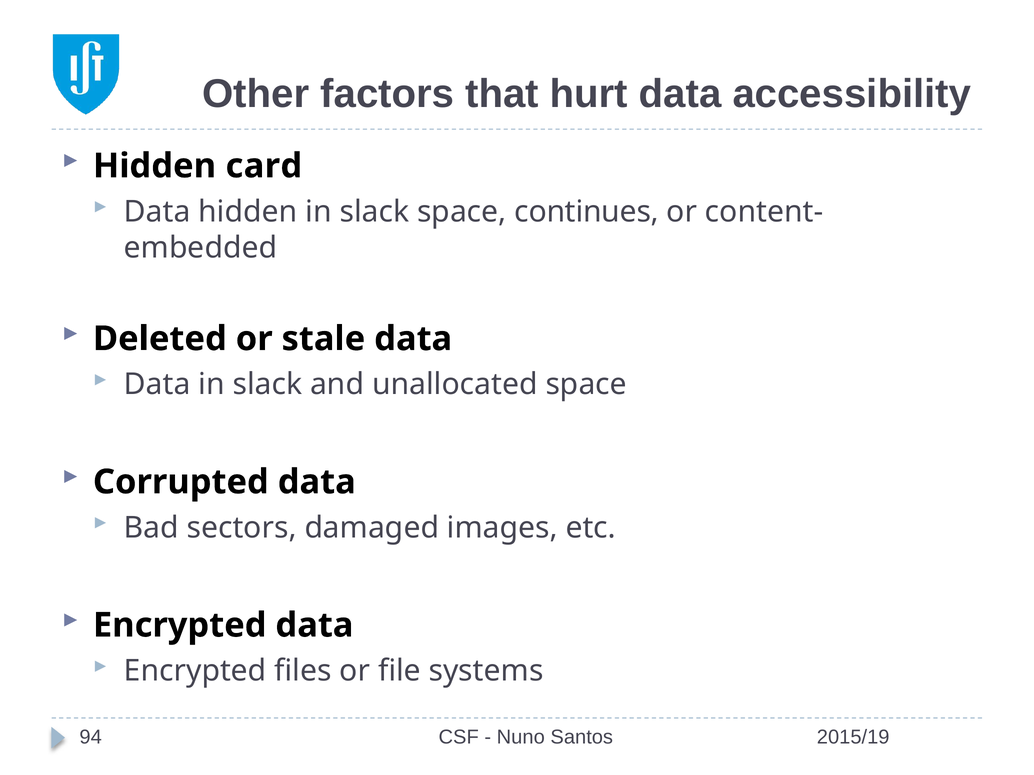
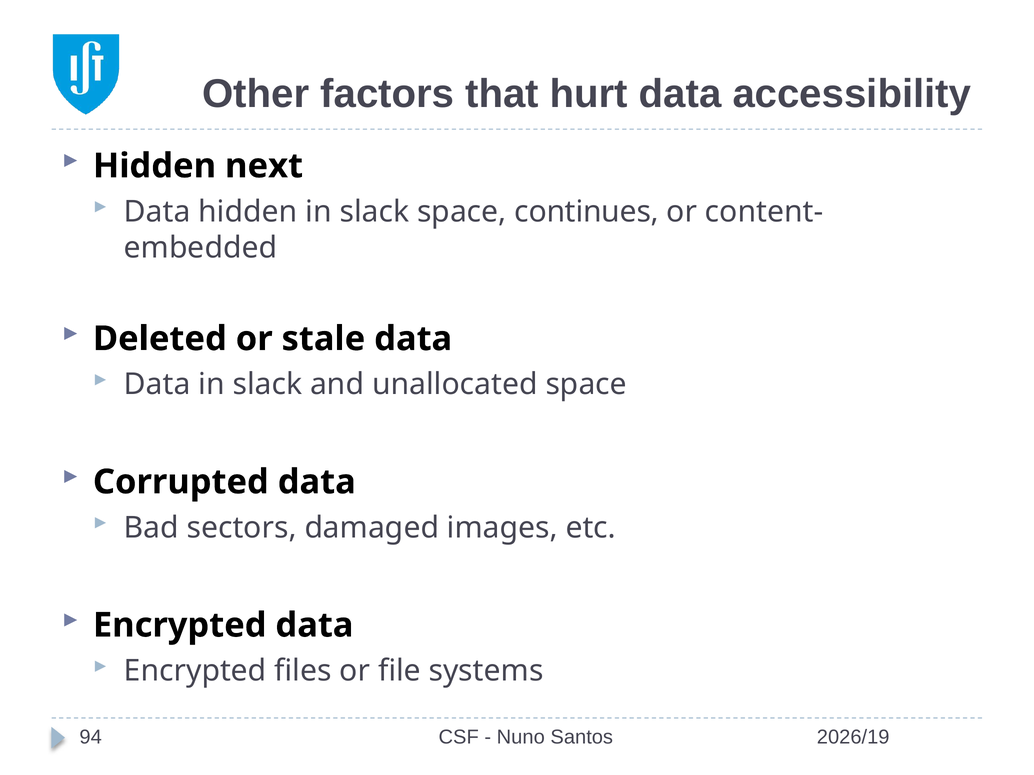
card: card -> next (264, 166)
2015/19: 2015/19 -> 2026/19 (853, 737)
